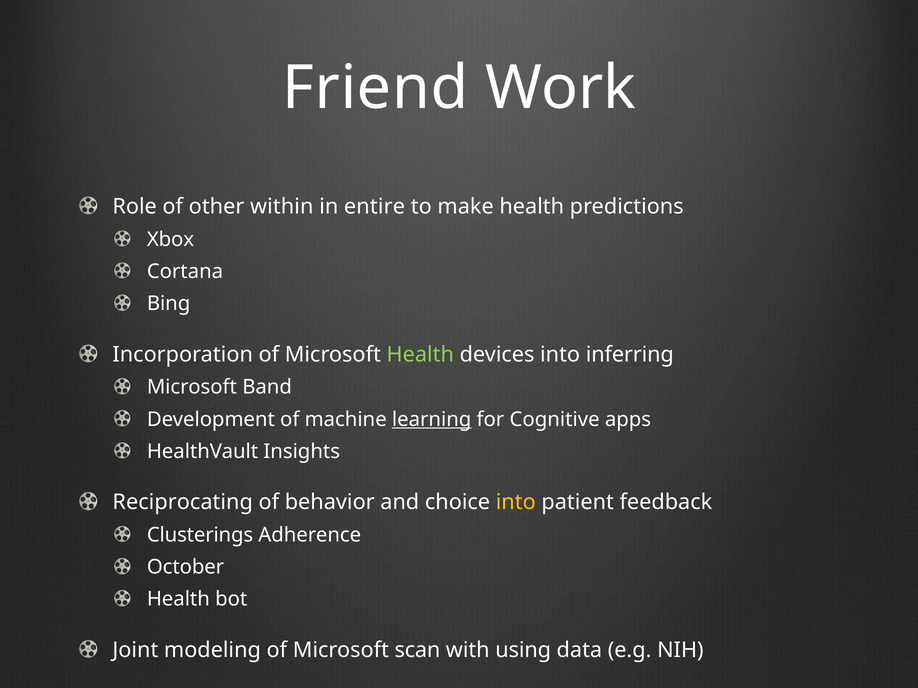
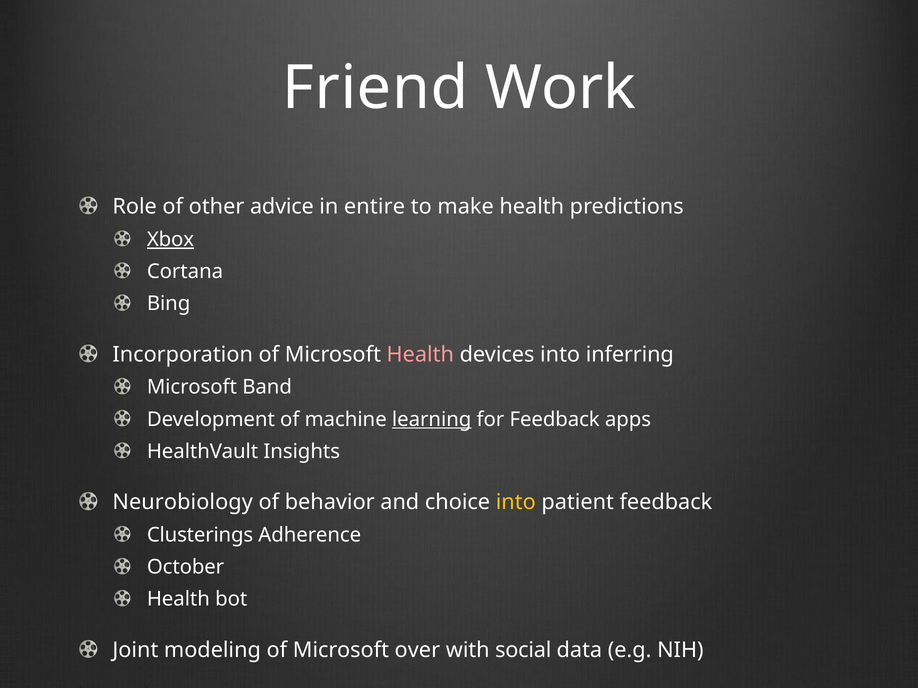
within: within -> advice (282, 207)
Xbox underline: none -> present (170, 240)
Health colour: light green -> pink (420, 355)
for Cognitive: Cognitive -> Feedback (555, 420)
Reciprocating: Reciprocating -> Neurobiology (183, 503)
scan: scan -> over (417, 651)
using: using -> social (523, 651)
